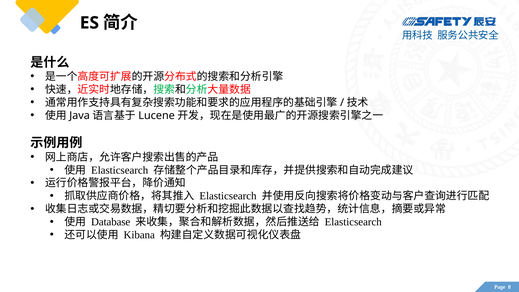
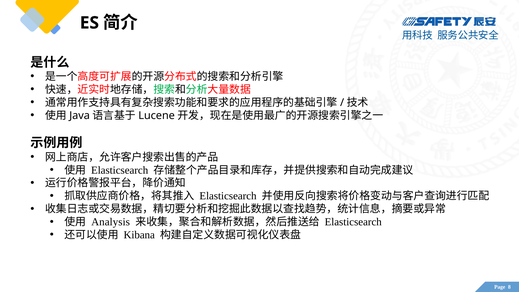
Database: Database -> Analysis (111, 222)
